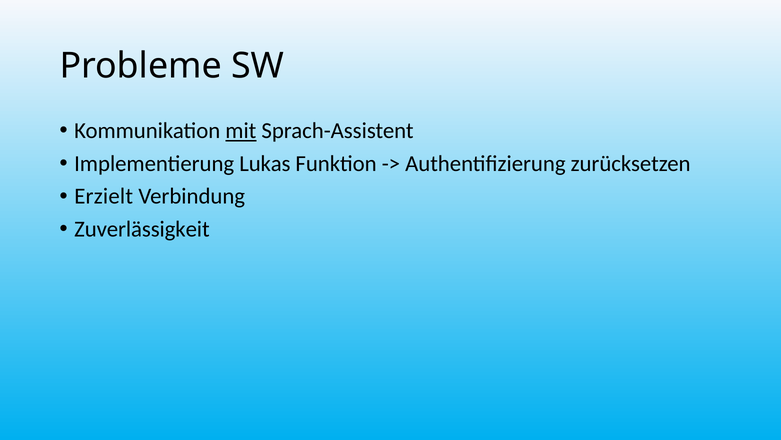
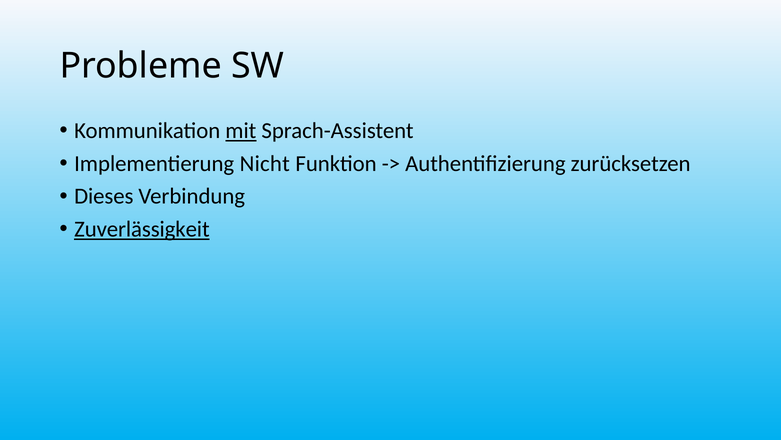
Lukas: Lukas -> Nicht (265, 163)
Erzielt: Erzielt -> Dieses (104, 196)
Zuverlässigkeit underline: none -> present (142, 229)
